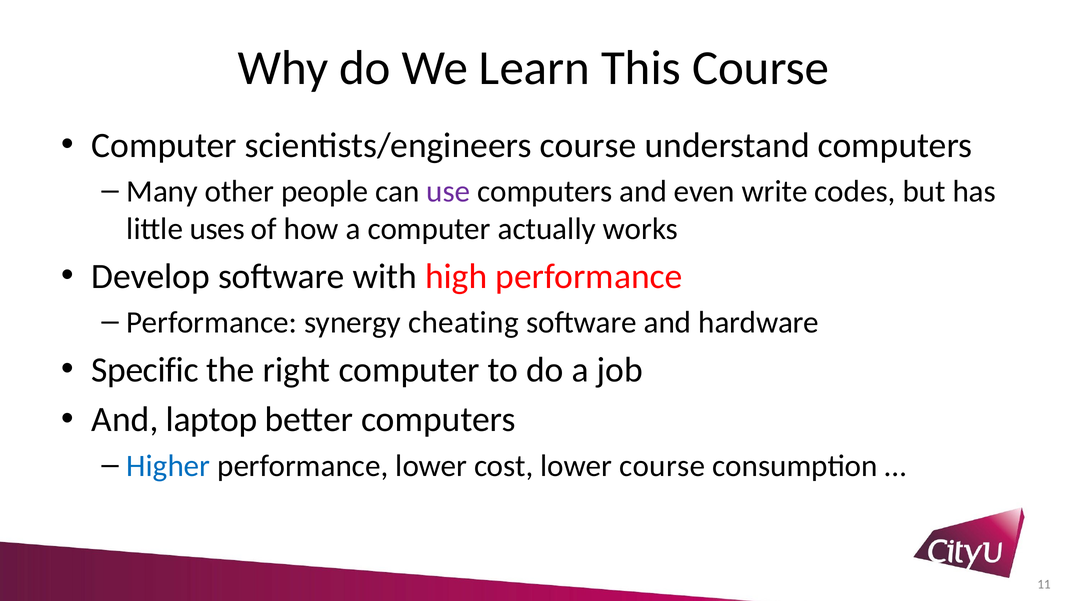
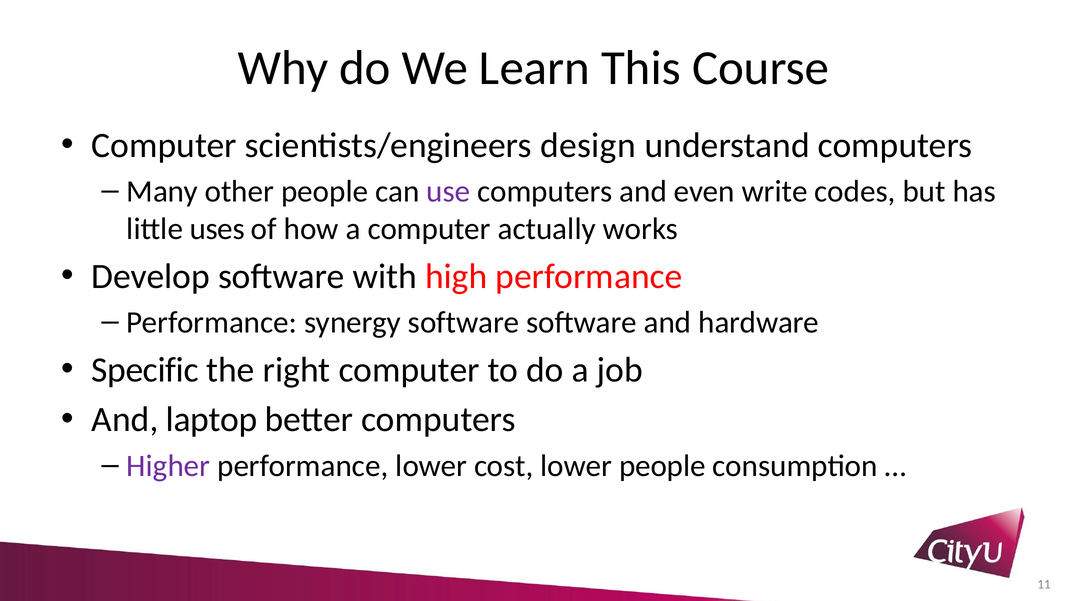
scientists/engineers course: course -> design (588, 145)
synergy cheating: cheating -> software (464, 322)
Higher colour: blue -> purple (168, 466)
lower course: course -> people (662, 466)
